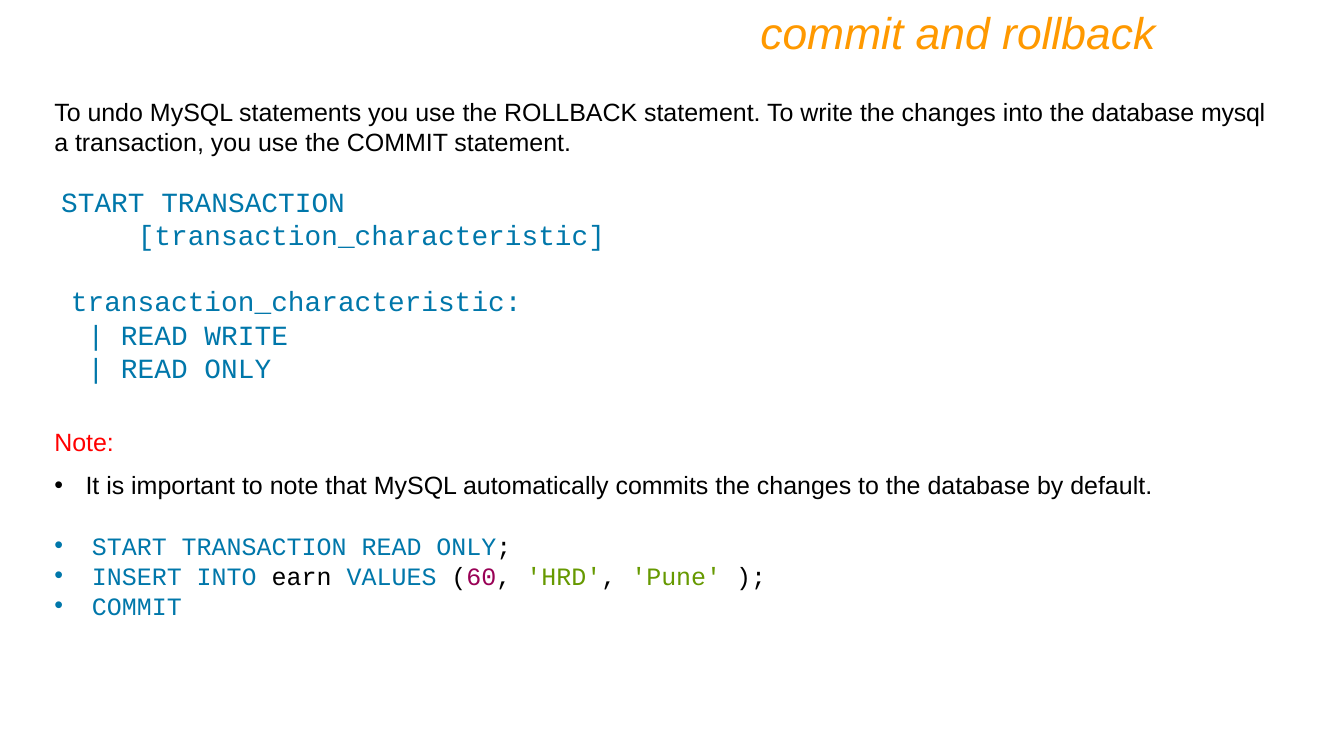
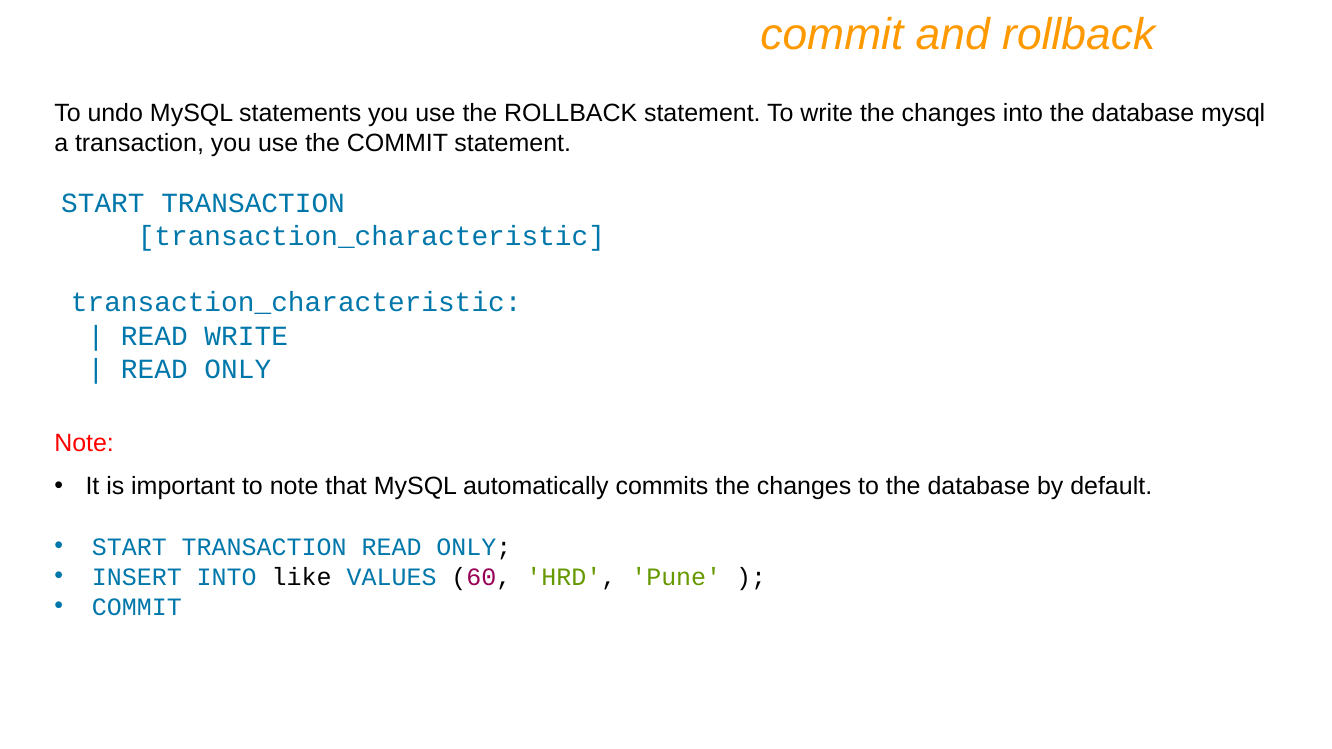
earn: earn -> like (302, 577)
